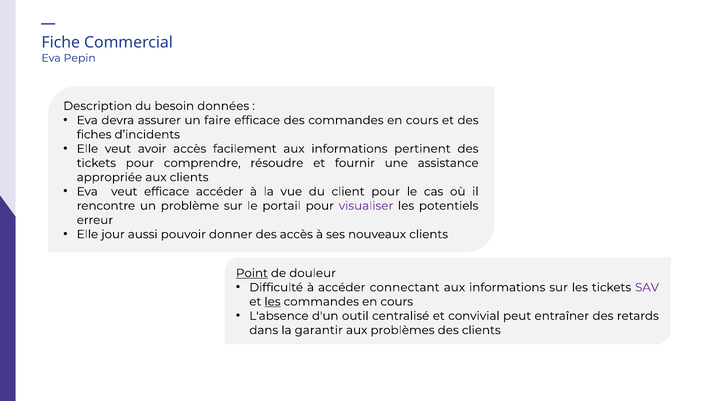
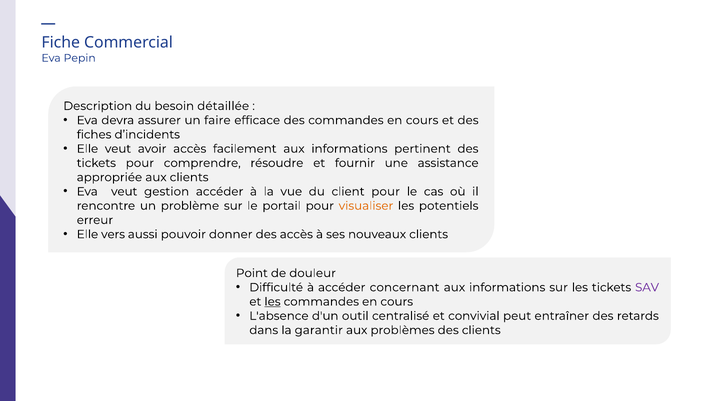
données: données -> détaillée (223, 106)
veut efficace: efficace -> gestion (167, 192)
visualiser colour: purple -> orange (366, 206)
jour: jour -> vers (113, 235)
Point underline: present -> none (252, 274)
connectant: connectant -> concernant (405, 288)
